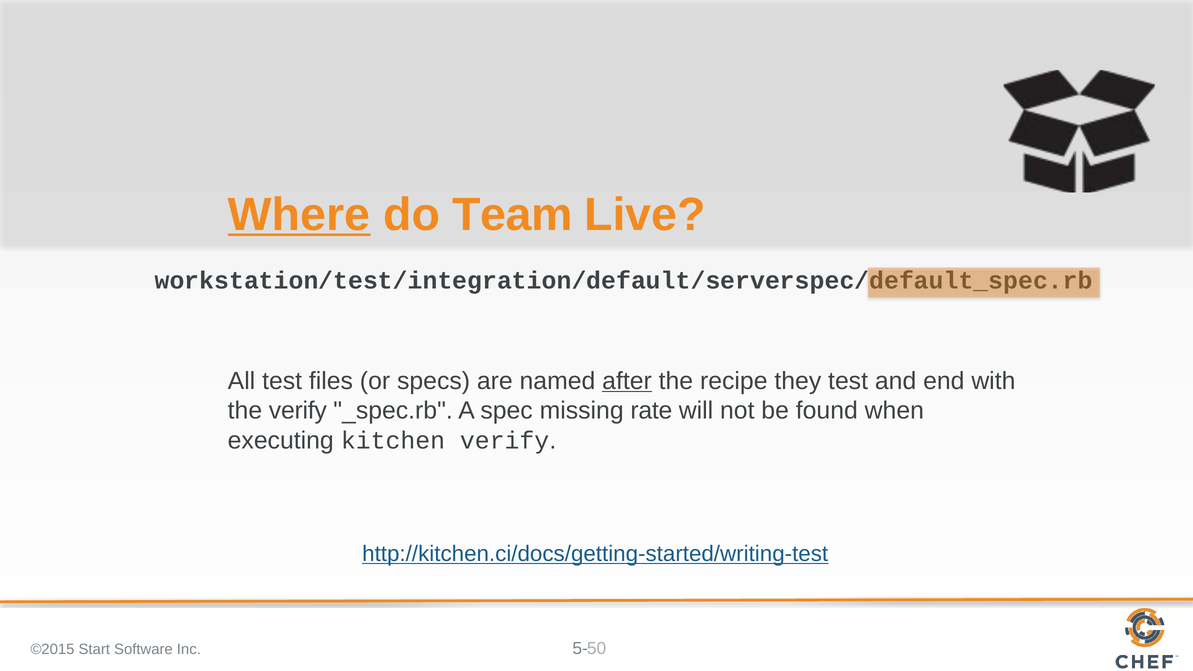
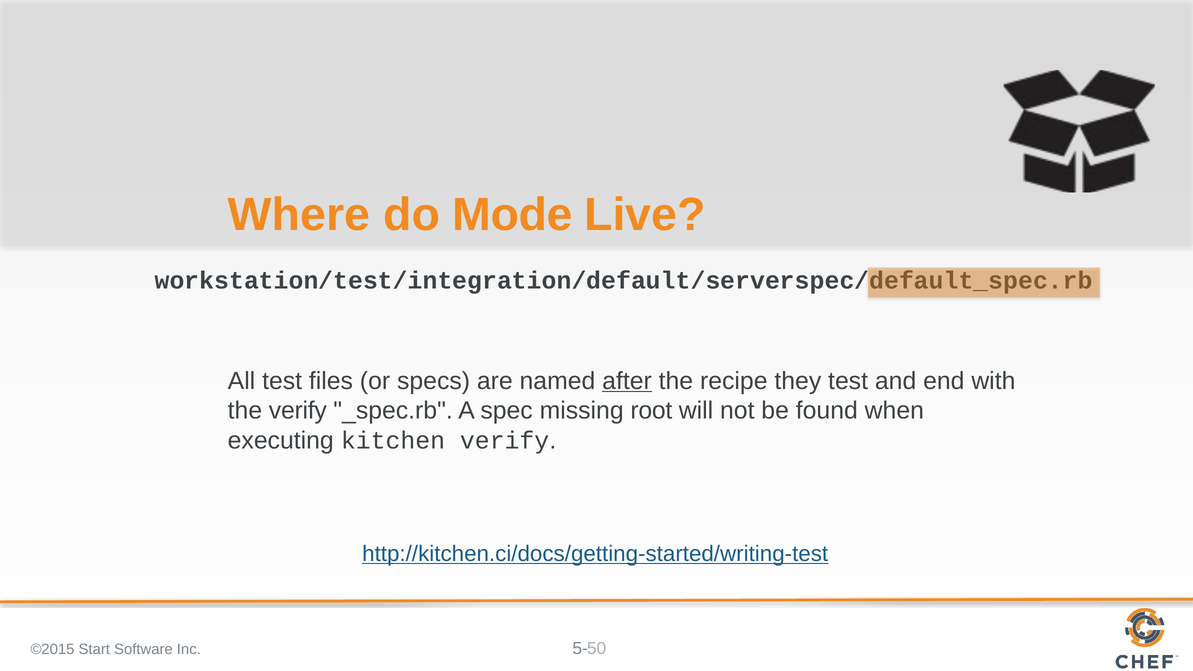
Where underline: present -> none (299, 215)
Team: Team -> Mode (512, 215)
rate: rate -> root (651, 411)
